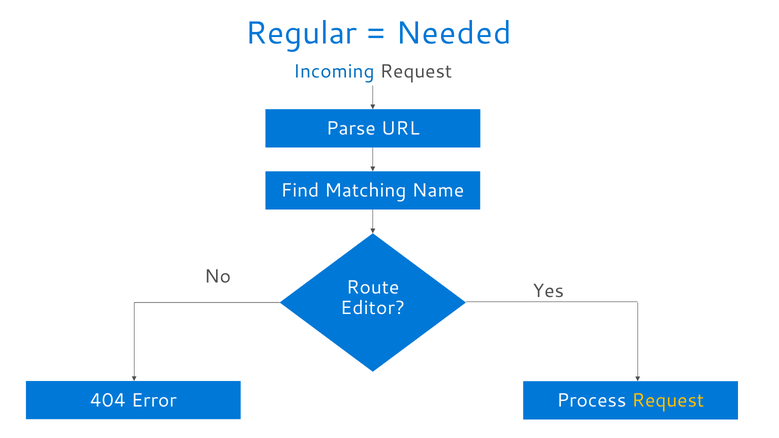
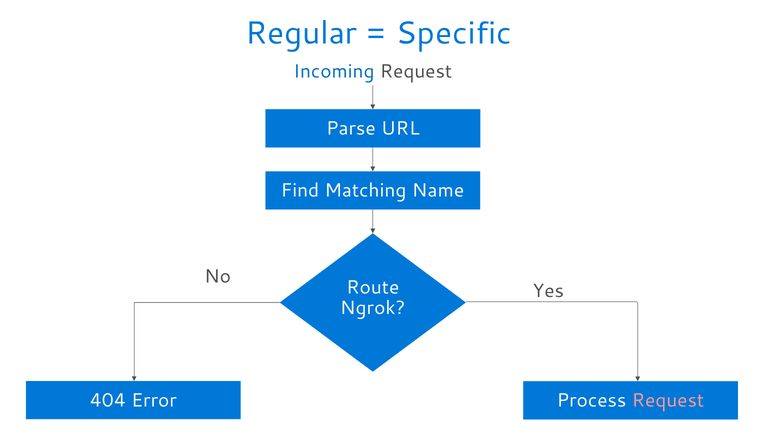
Needed: Needed -> Specific (454, 33)
Editor: Editor -> Ngrok (373, 308)
Request colour: yellow -> pink (668, 401)
